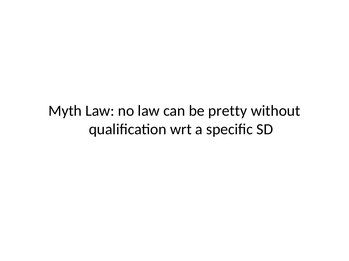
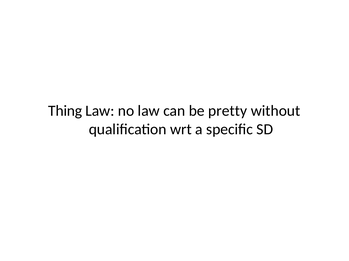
Myth: Myth -> Thing (65, 111)
